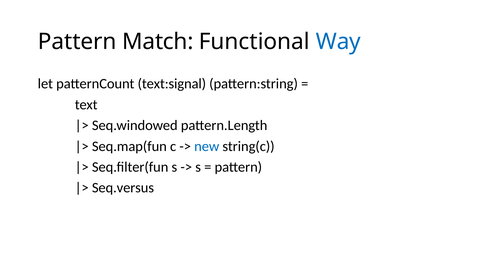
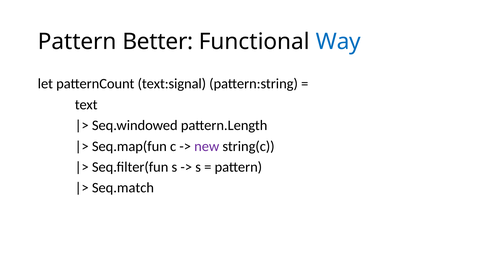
Match: Match -> Better (158, 42)
new colour: blue -> purple (207, 146)
Seq.versus: Seq.versus -> Seq.match (123, 187)
